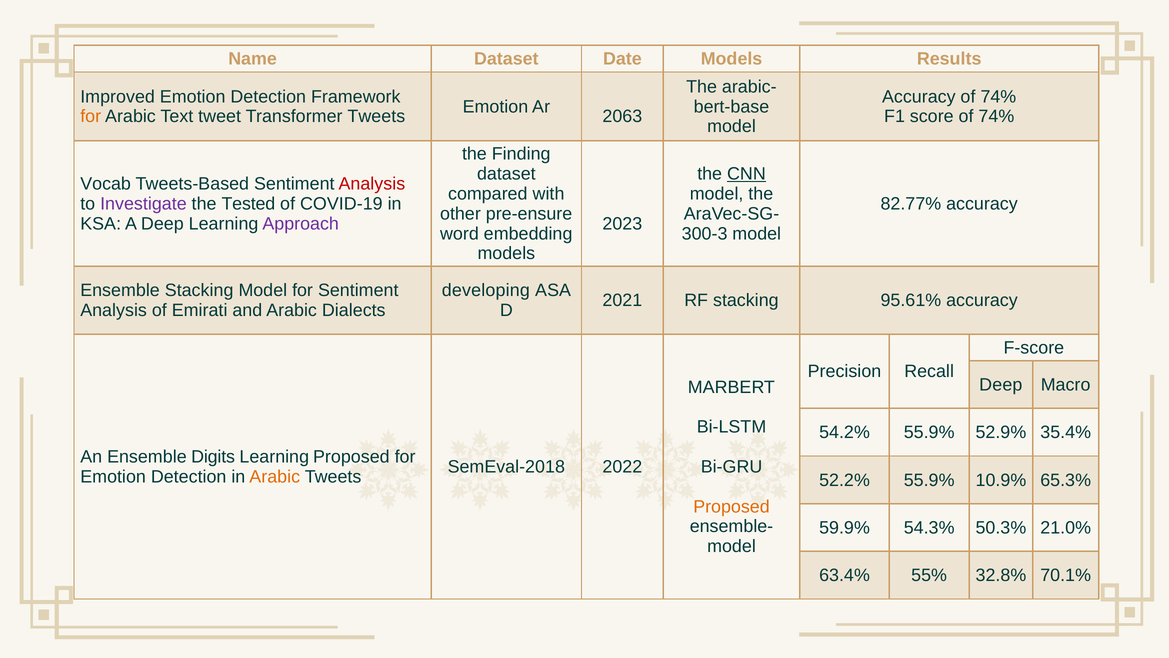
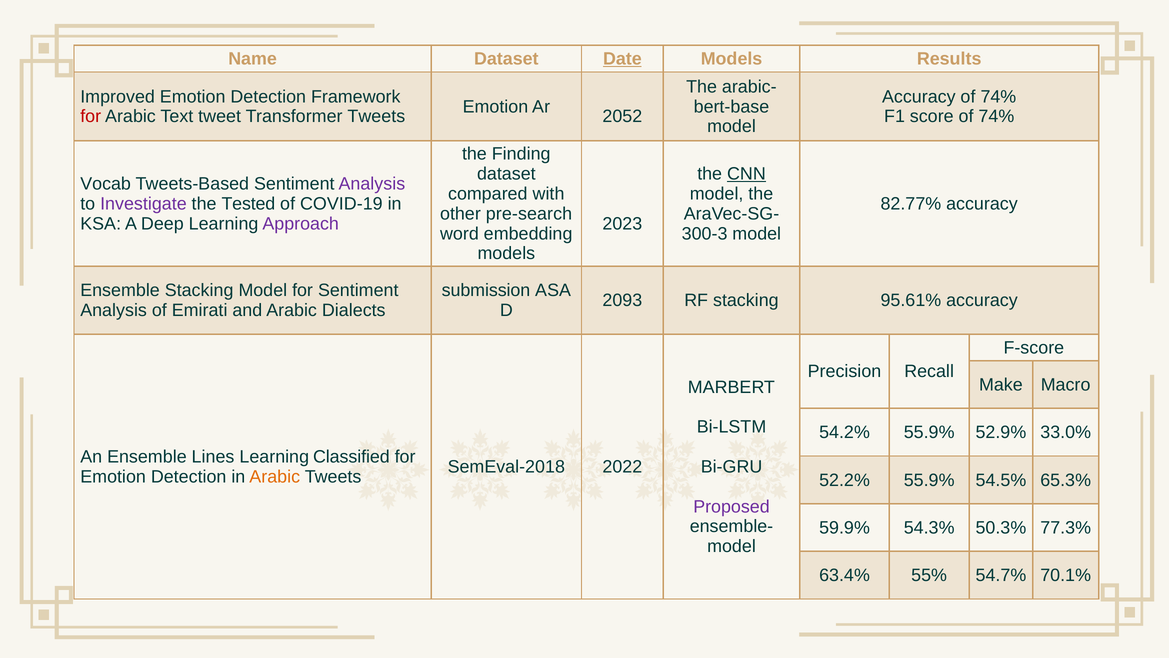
Date underline: none -> present (622, 59)
for colour: orange -> red (91, 116)
2063: 2063 -> 2052 (622, 116)
Analysis colour: red -> purple (372, 184)
pre-ensure: pre-ensure -> pre-search (529, 214)
developing: developing -> submission (486, 290)
2021: 2021 -> 2093 (622, 300)
Deep: Deep -> Make (1001, 385)
35.4%: 35.4% -> 33.0% (1066, 432)
Digits: Digits -> Lines (213, 457)
Learning Proposed: Proposed -> Classified (351, 457)
10.9%: 10.9% -> 54.5% (1001, 480)
Proposed colour: orange -> purple (731, 506)
21.0%: 21.0% -> 77.3% (1066, 527)
32.8%: 32.8% -> 54.7% (1001, 575)
